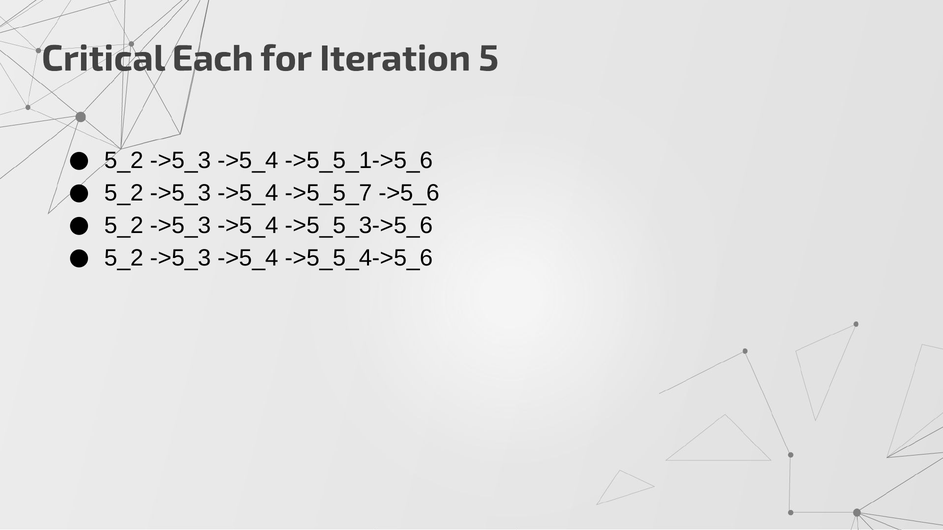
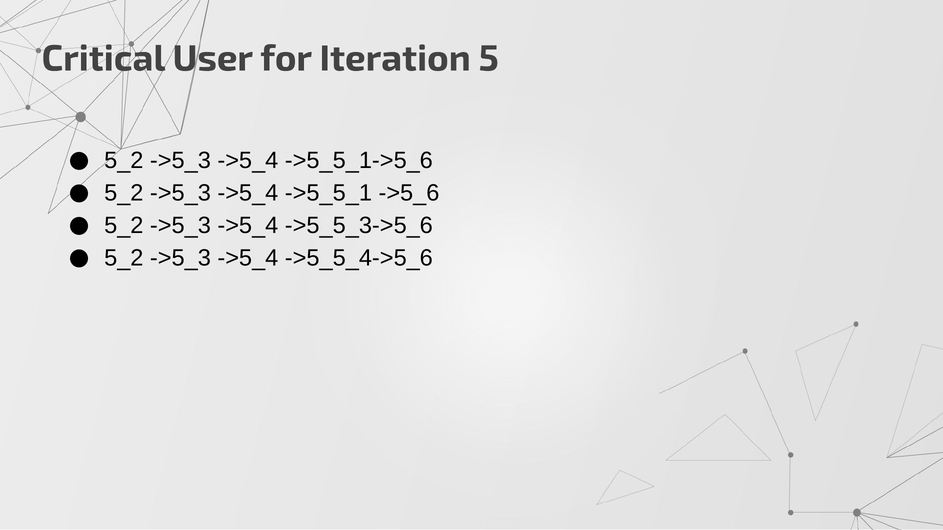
Each: Each -> User (213, 59)
->5_5_7: ->5_5_7 -> ->5_5_1 (328, 193)
